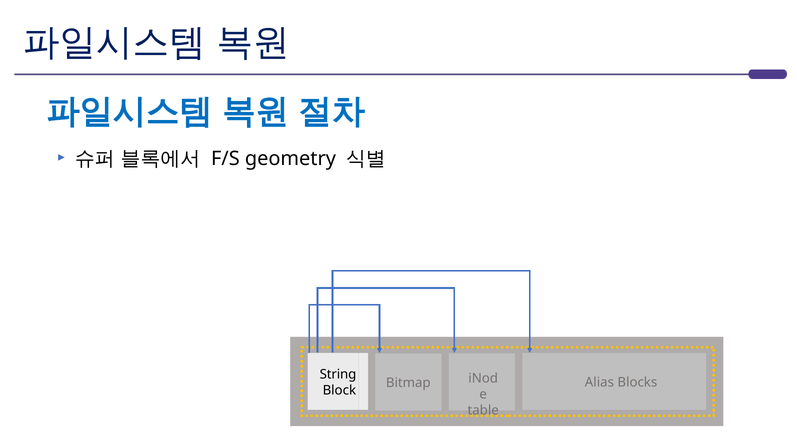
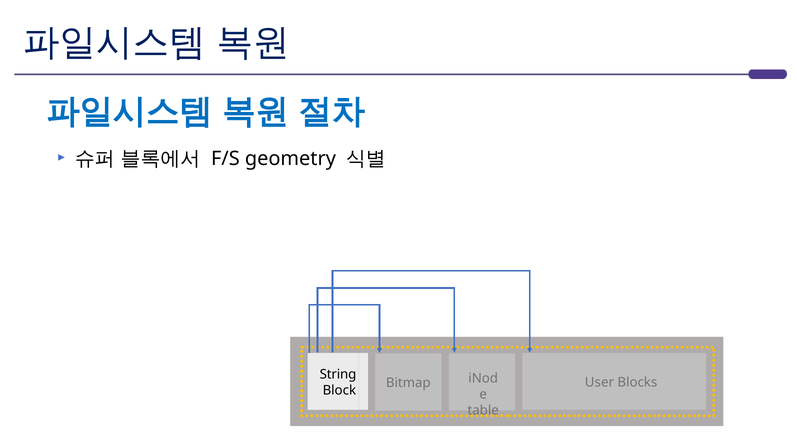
Alias: Alias -> User (599, 383)
